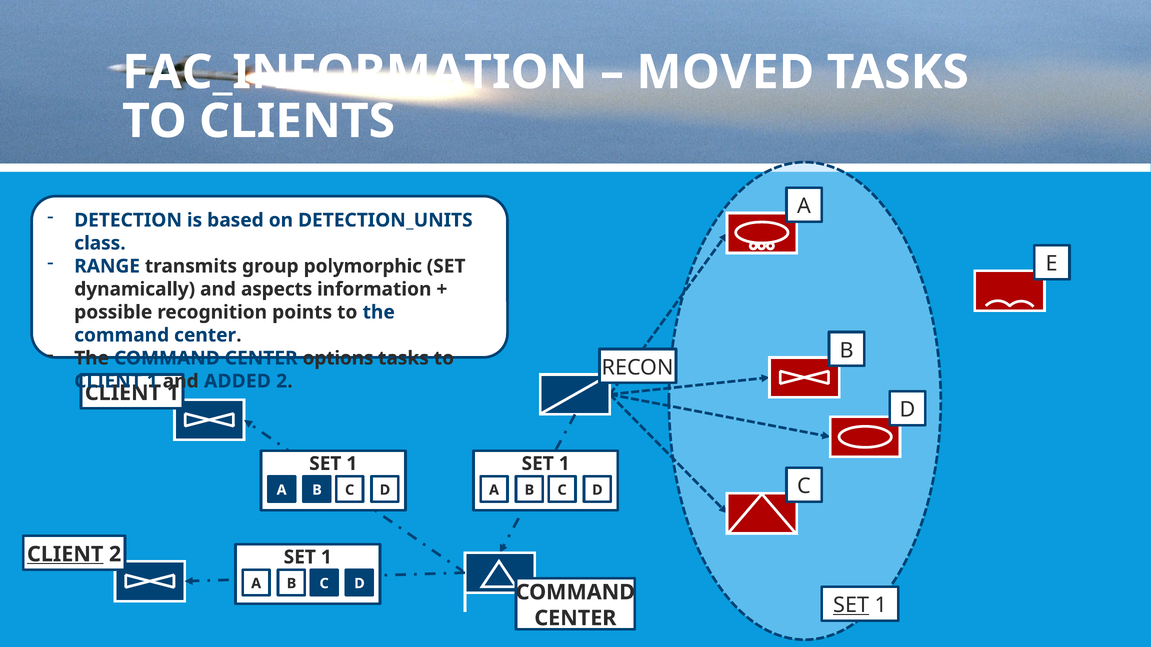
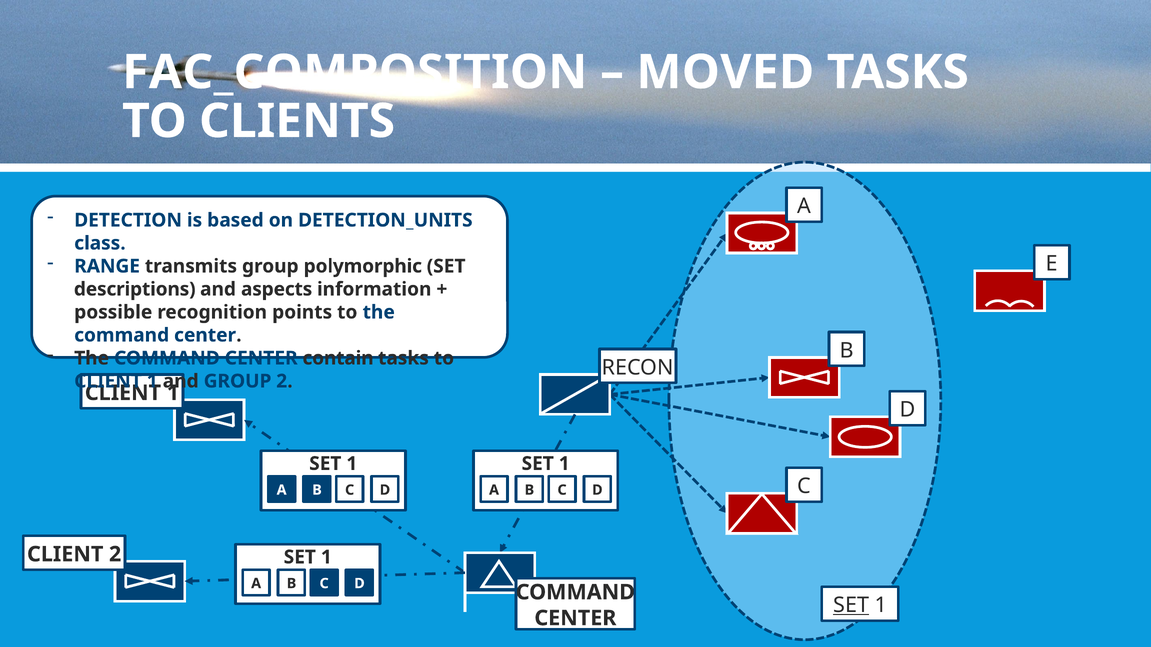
FAC_INFORMATION: FAC_INFORMATION -> FAC_COMPOSITION (355, 72)
dynamically: dynamically -> descriptions (135, 289)
options: options -> contain (338, 358)
ADDED: ADDED -> GROUP (238, 381)
CLIENT underline: present -> none (65, 555)
